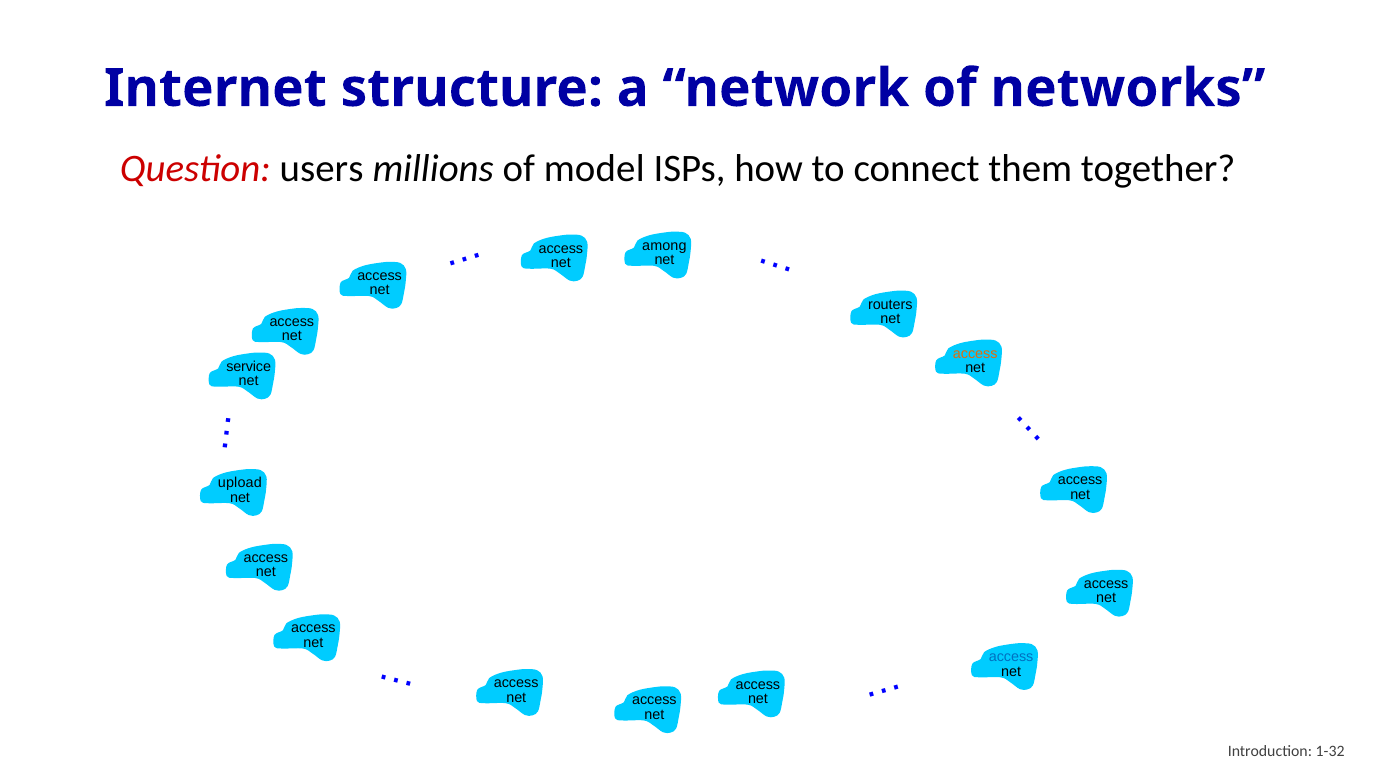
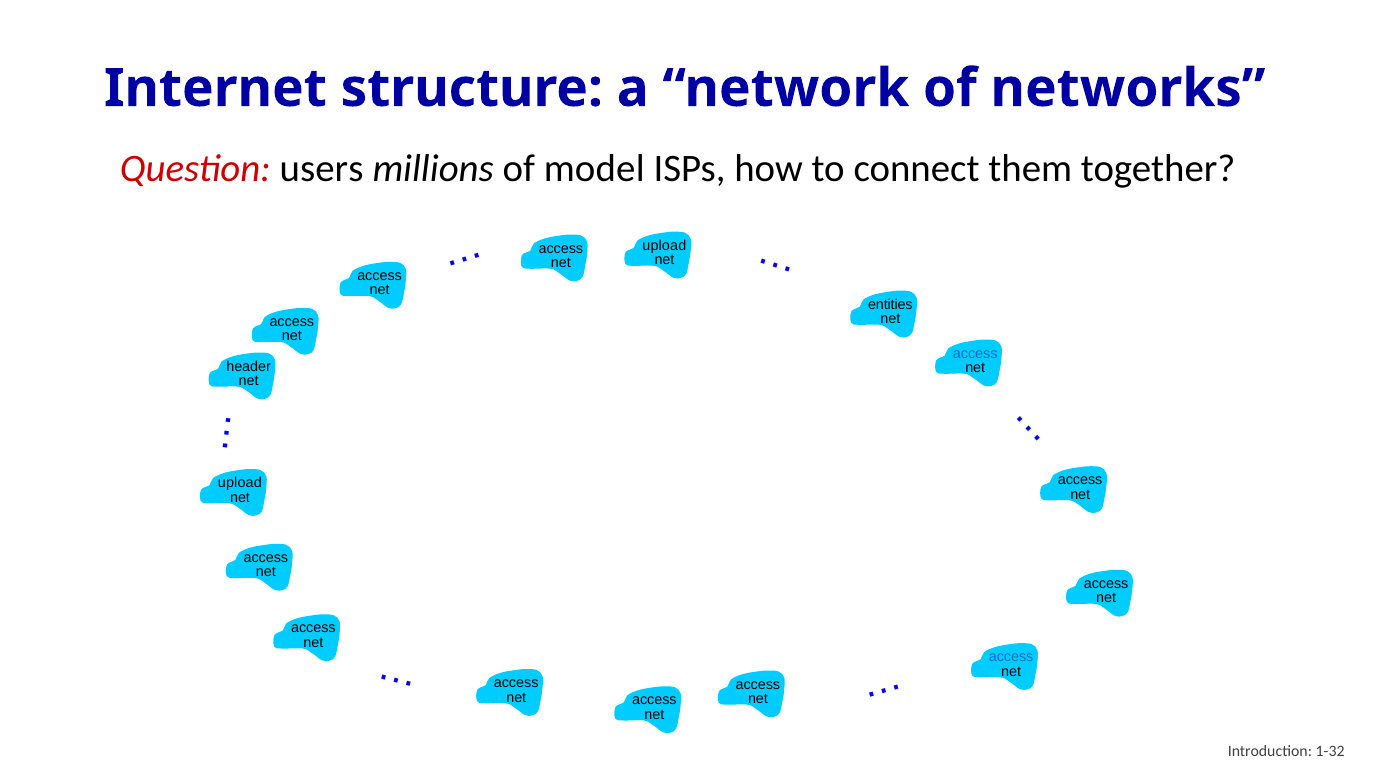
among: among -> upload (664, 245)
routers: routers -> entities (890, 304)
access colour: orange -> blue (975, 353)
service: service -> header (249, 366)
